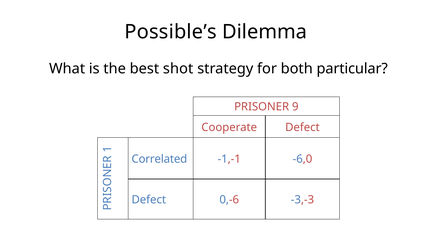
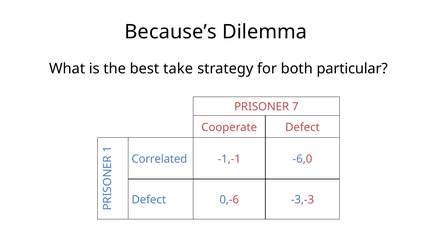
Possible’s: Possible’s -> Because’s (171, 32)
shot: shot -> take (178, 69)
9: 9 -> 7 (295, 107)
